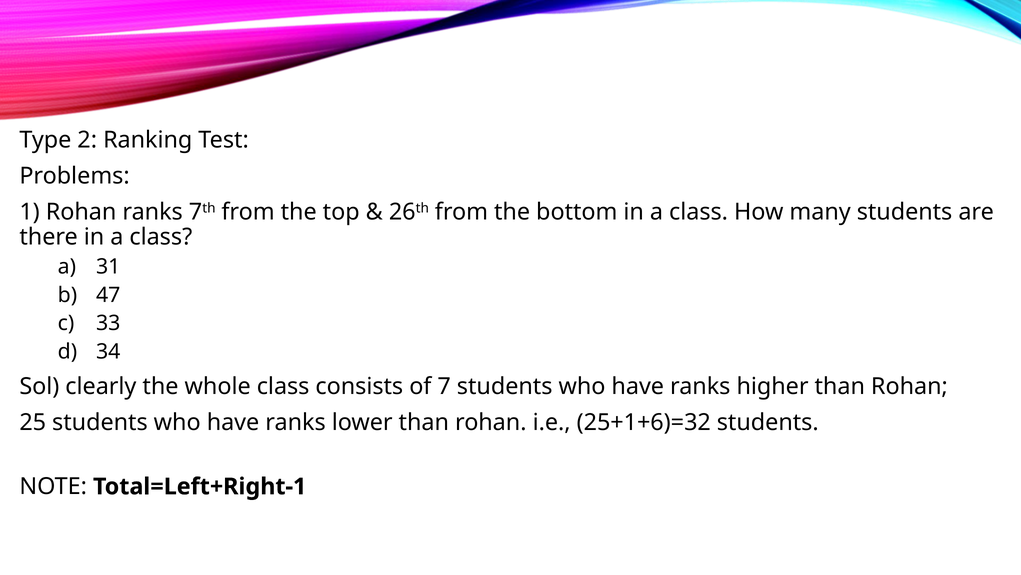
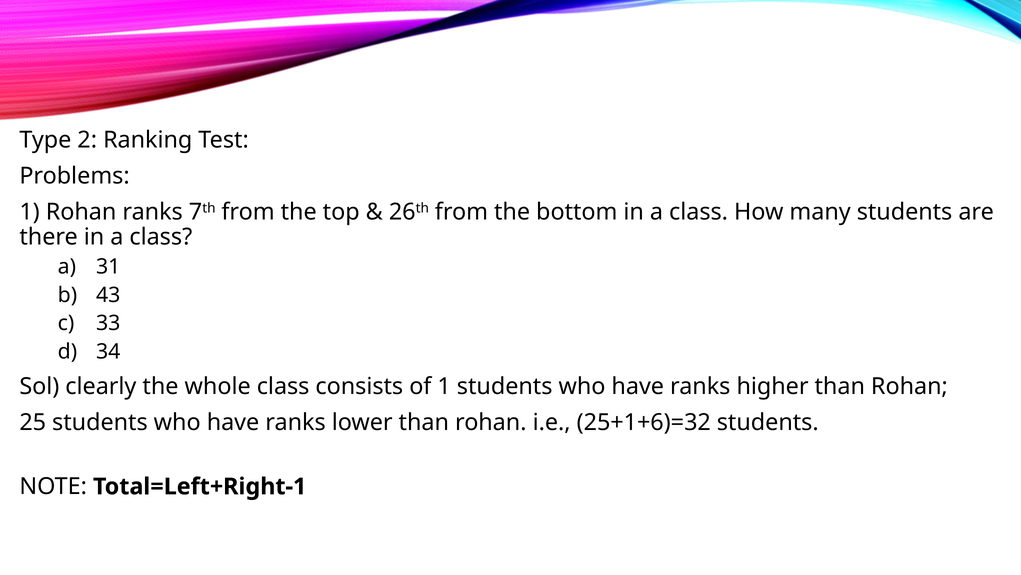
47: 47 -> 43 (108, 295)
of 7: 7 -> 1 (444, 386)
